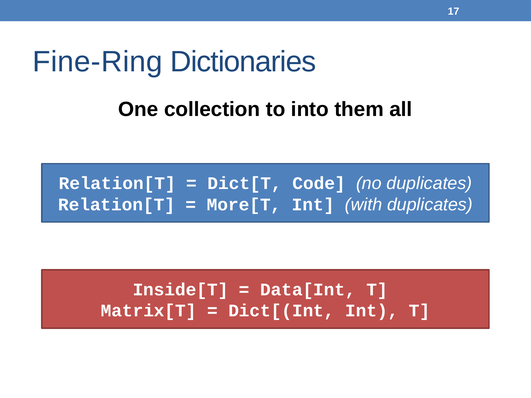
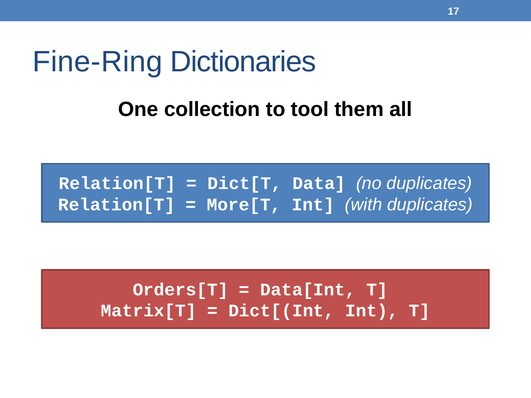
into: into -> tool (310, 109)
Code: Code -> Data (319, 184)
Inside[T: Inside[T -> Orders[T (181, 290)
